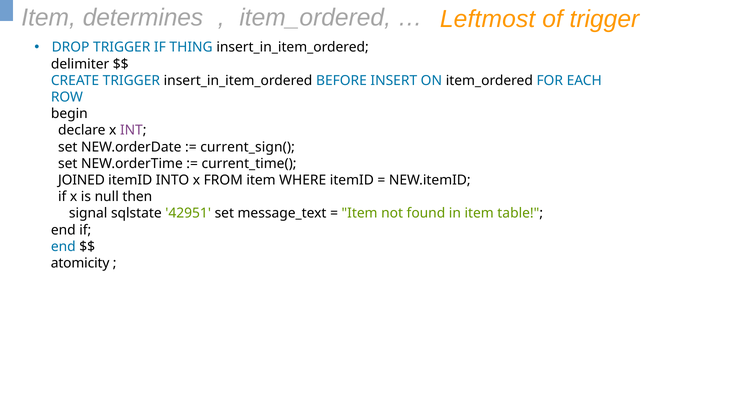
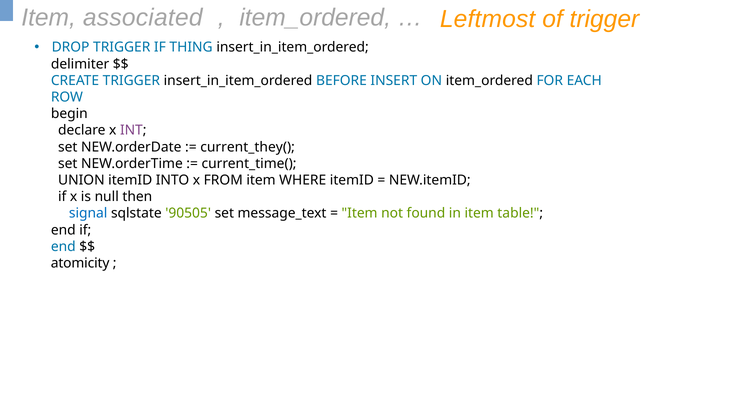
determines: determines -> associated (143, 18)
current_sign(: current_sign( -> current_they( (248, 147)
JOINED: JOINED -> UNION (81, 180)
signal colour: black -> blue (88, 213)
42951: 42951 -> 90505 (188, 213)
